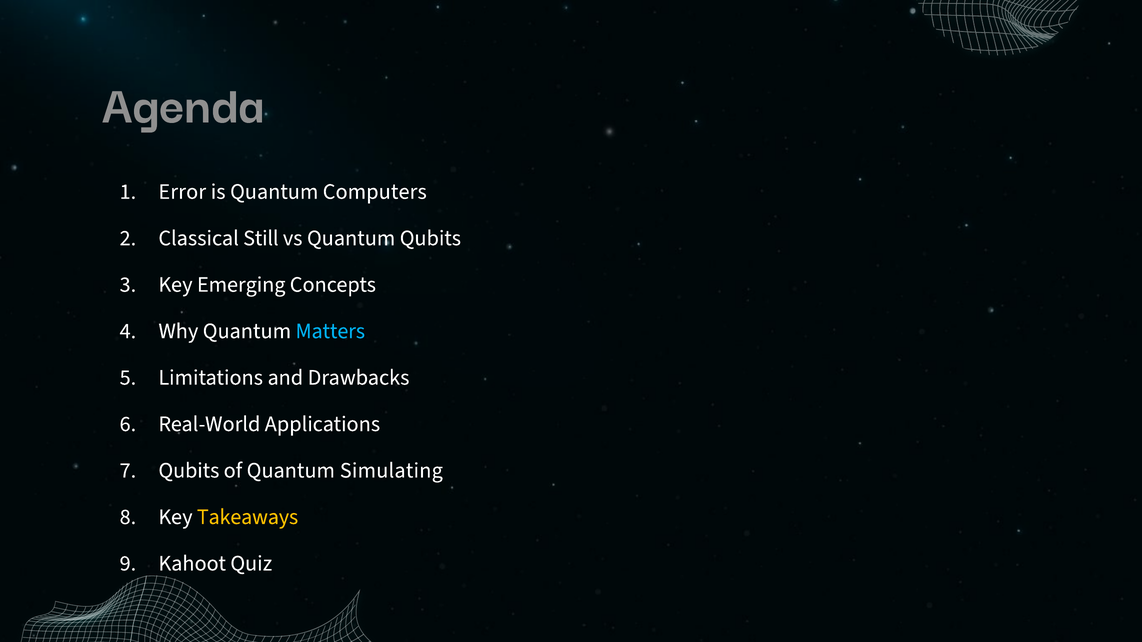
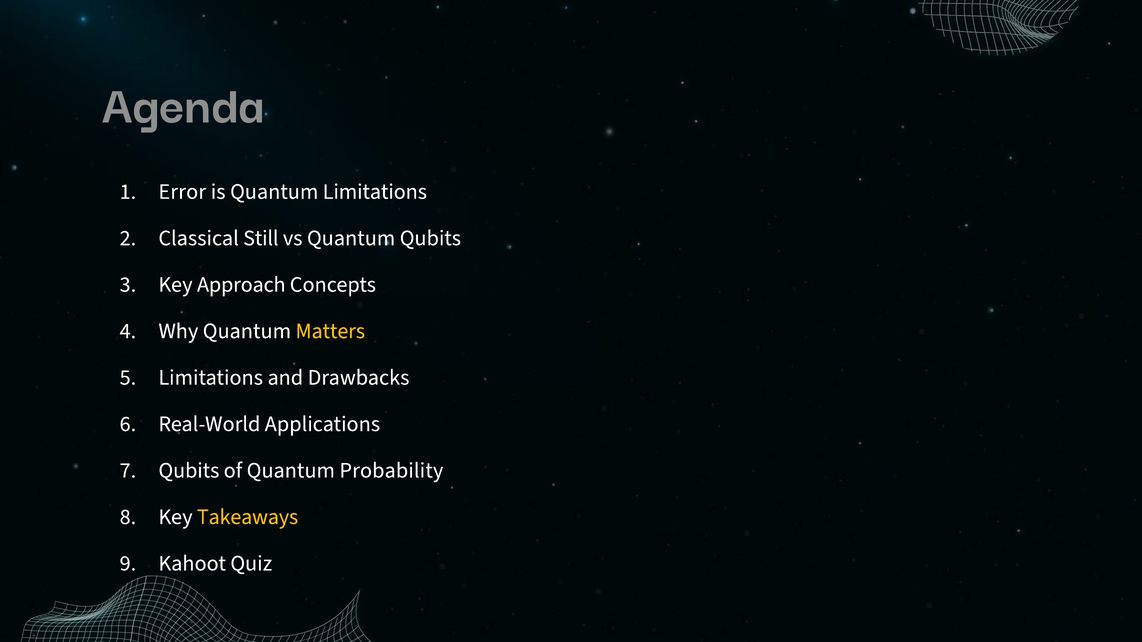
Quantum Computers: Computers -> Limitations (375, 192)
Emerging: Emerging -> Approach (241, 285)
Matters colour: light blue -> yellow (330, 331)
Simulating: Simulating -> Probability (391, 471)
